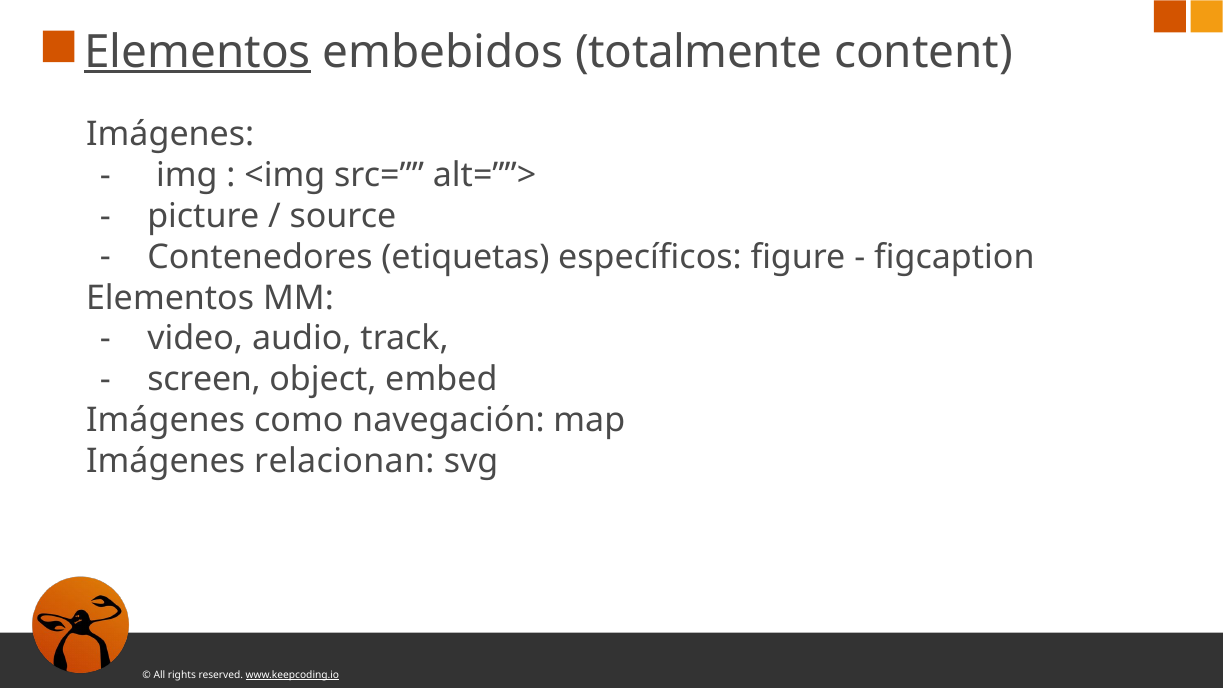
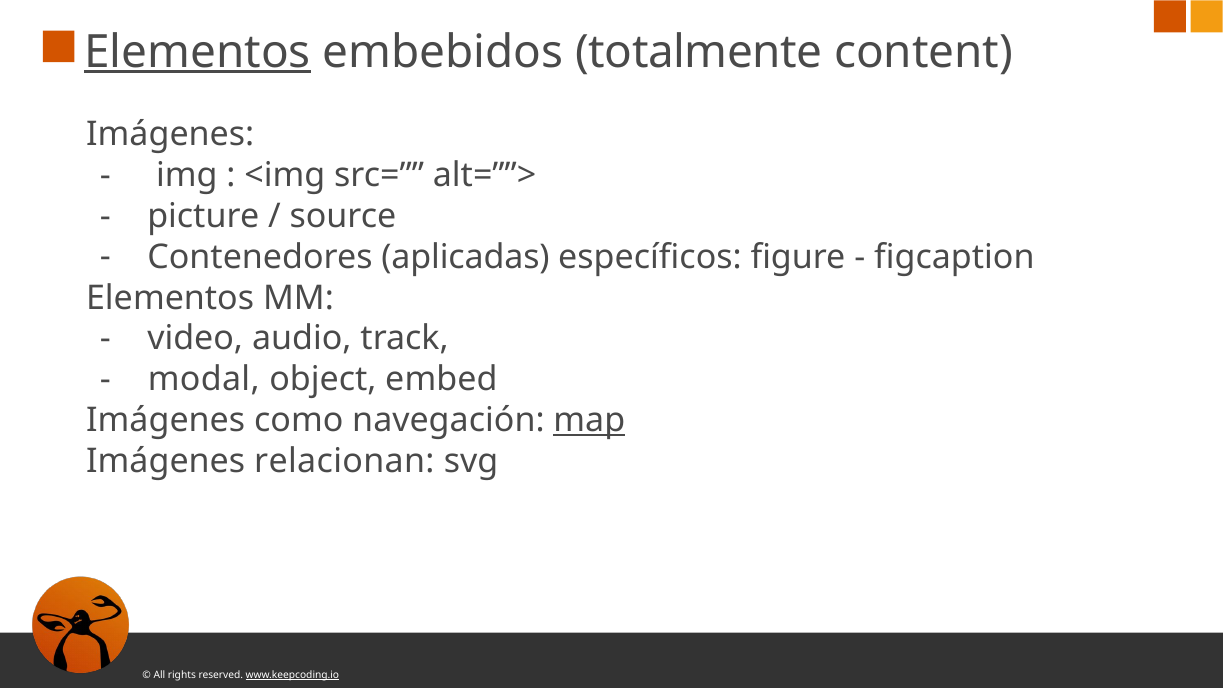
etiquetas: etiquetas -> aplicadas (465, 257)
screen: screen -> modal (204, 379)
map underline: none -> present (589, 420)
